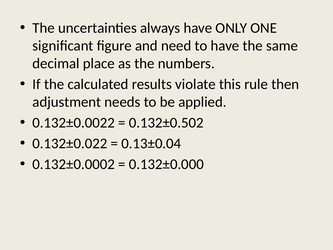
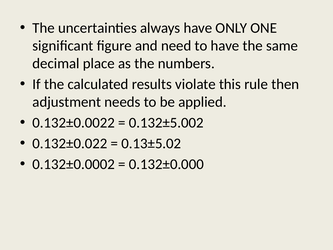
0.132±0.502: 0.132±0.502 -> 0.132±5.002 (166, 123)
0.13±0.04: 0.13±0.04 -> 0.13±5.02 (151, 143)
